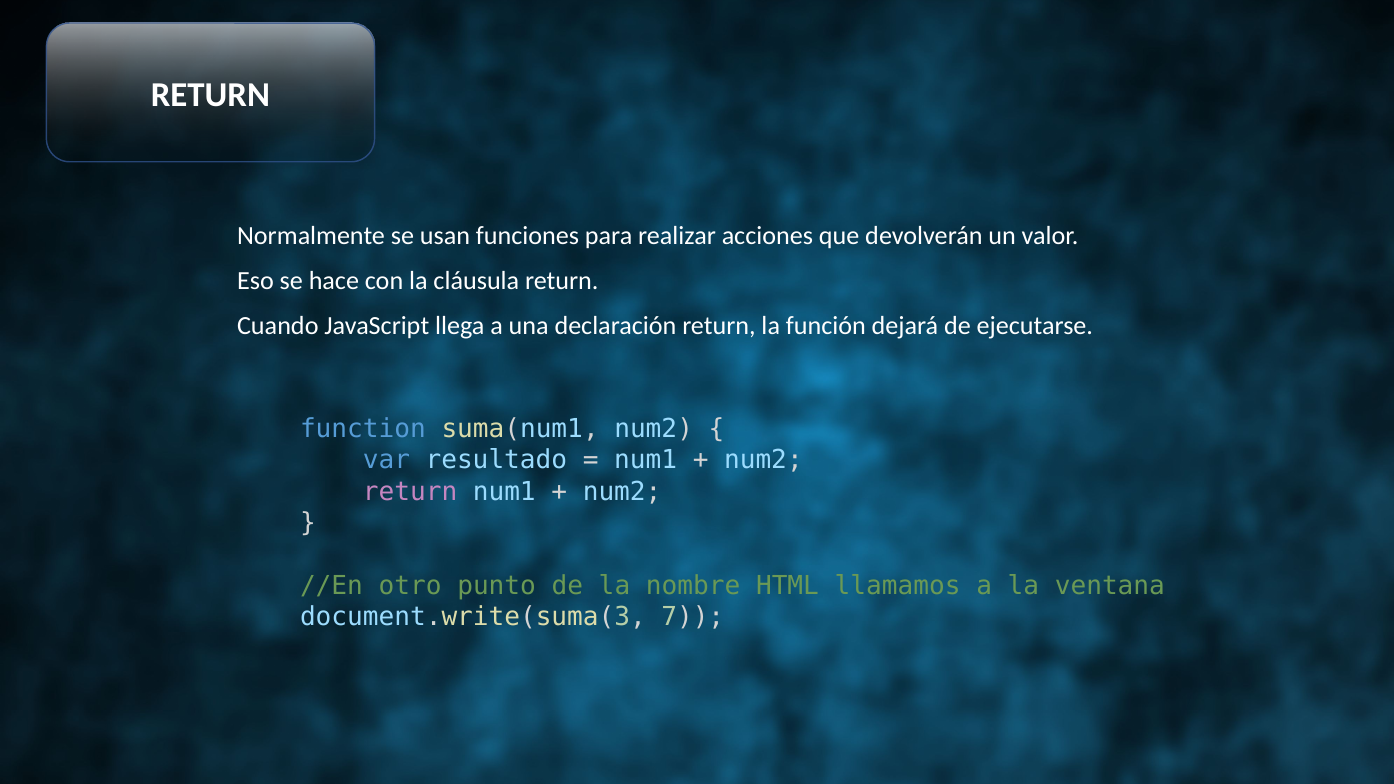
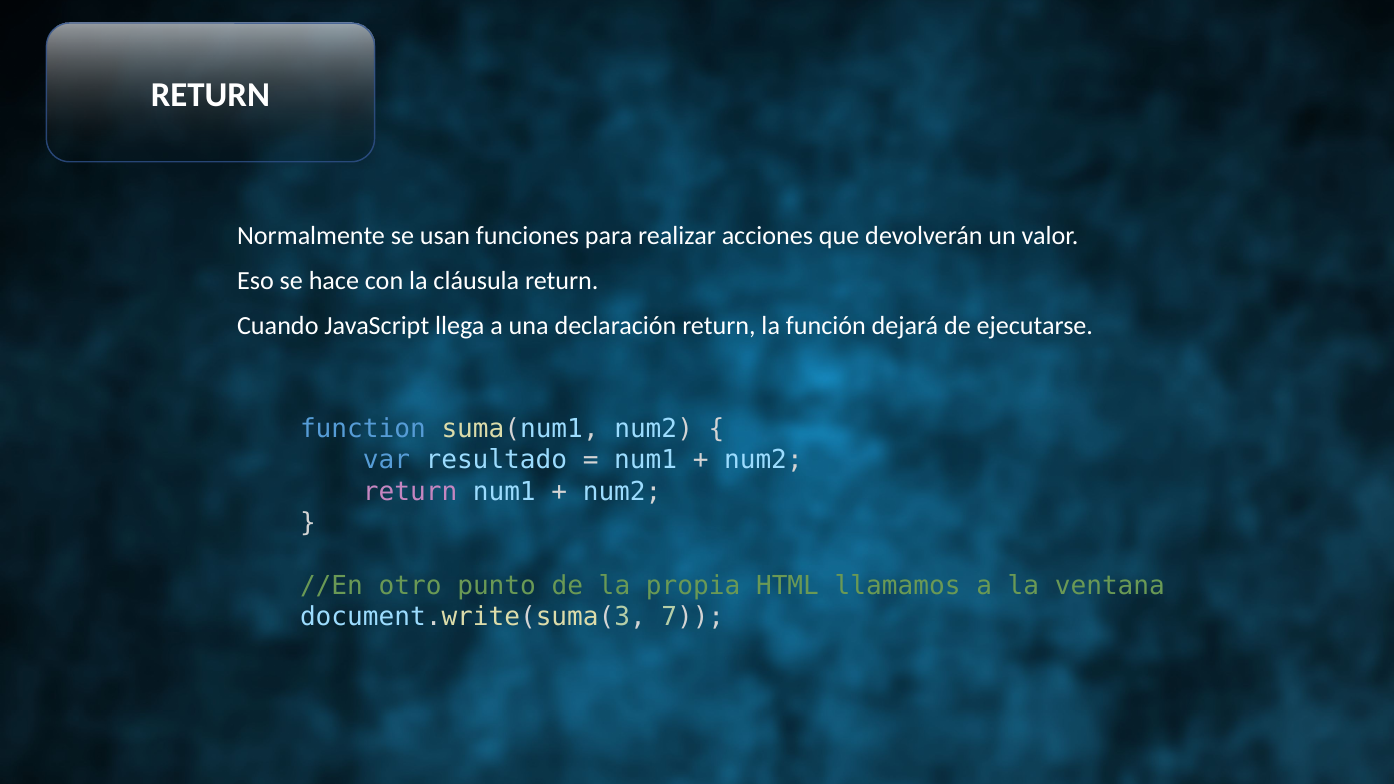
nombre: nombre -> propia (693, 586)
